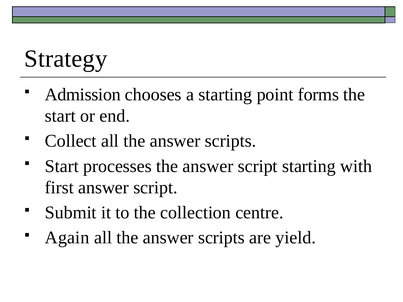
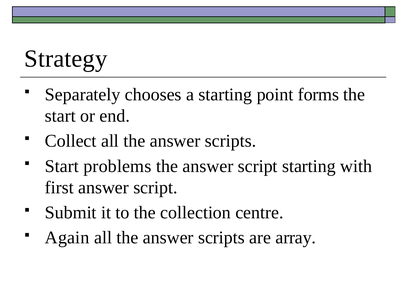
Admission: Admission -> Separately (83, 95)
processes: processes -> problems (117, 166)
yield: yield -> array (296, 238)
